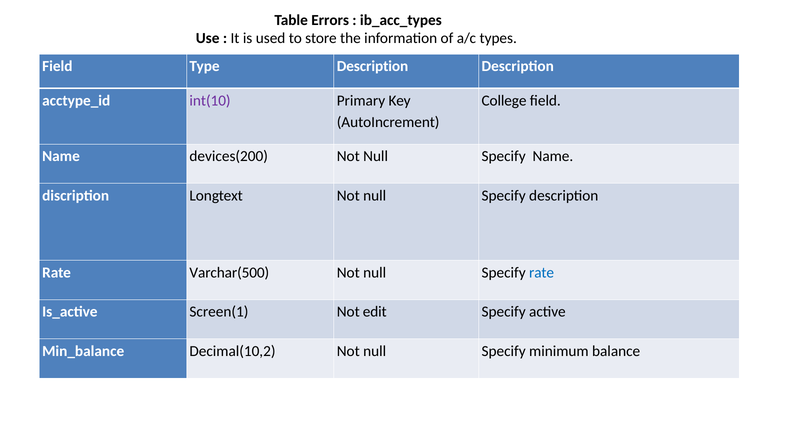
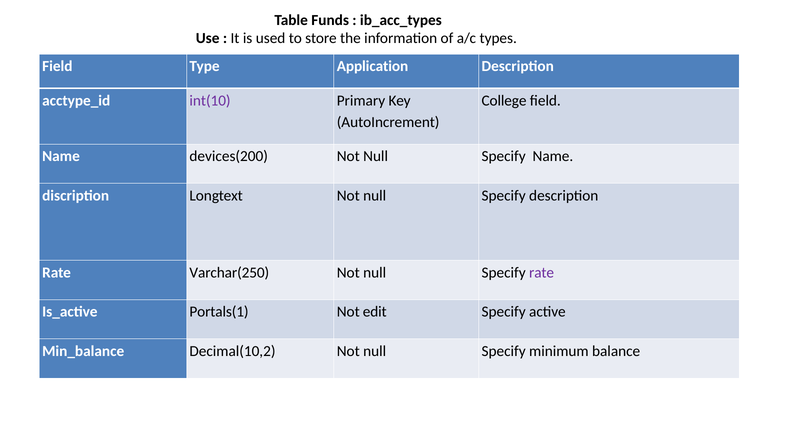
Errors: Errors -> Funds (330, 20)
Type Description: Description -> Application (372, 66)
Varchar(500: Varchar(500 -> Varchar(250 (229, 272)
rate colour: blue -> purple (542, 272)
Screen(1: Screen(1 -> Portals(1 (219, 312)
